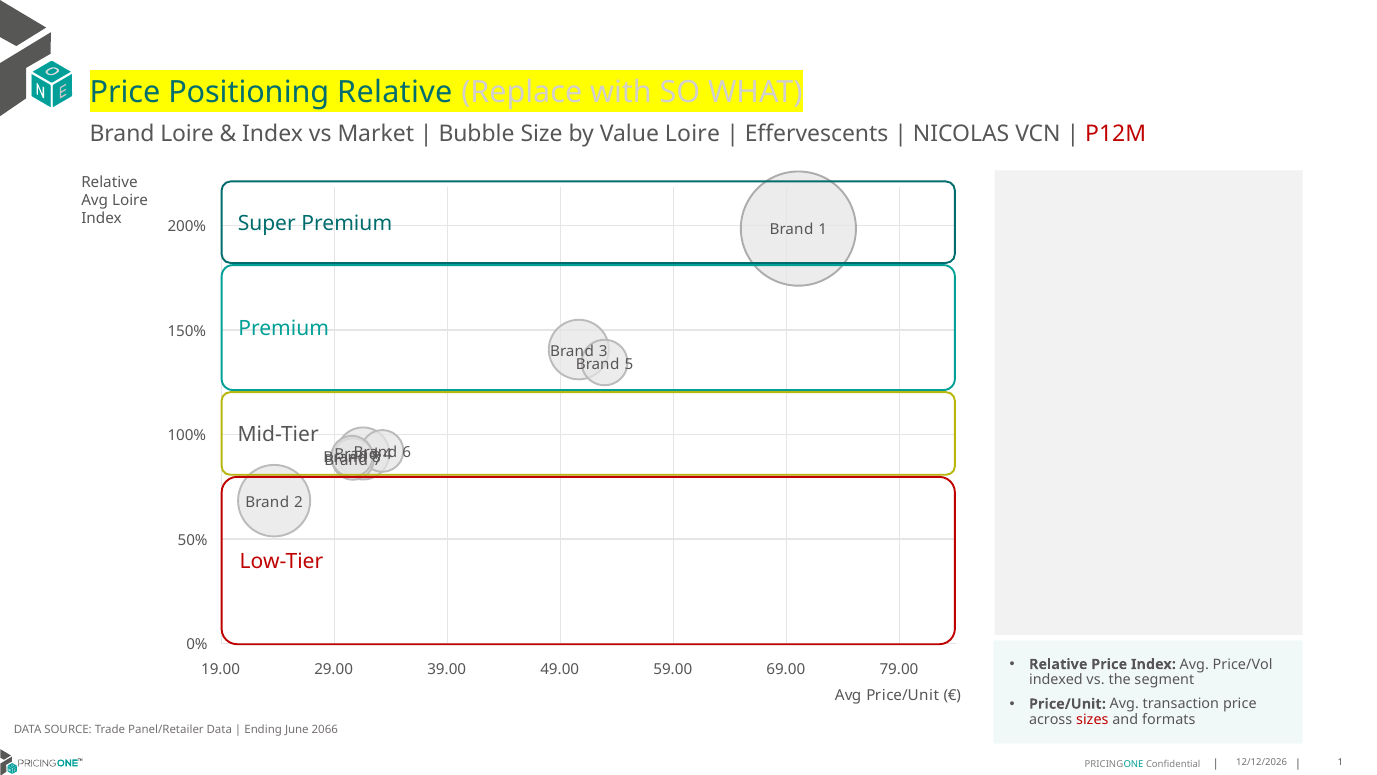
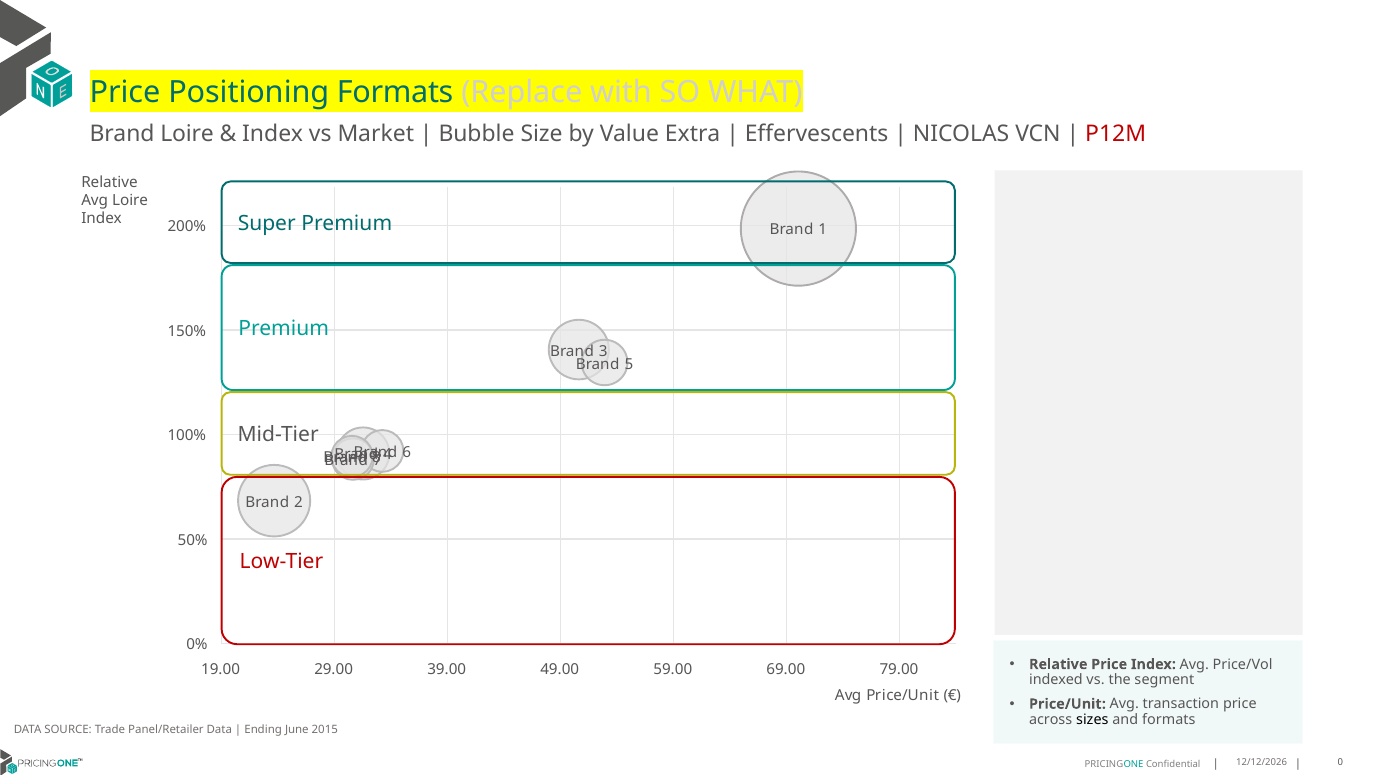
Positioning Relative: Relative -> Formats (395, 93)
Value Loire: Loire -> Extra (693, 134)
sizes colour: red -> black (1092, 719)
2066: 2066 -> 2015 (325, 730)
1: 1 -> 0 (1340, 762)
